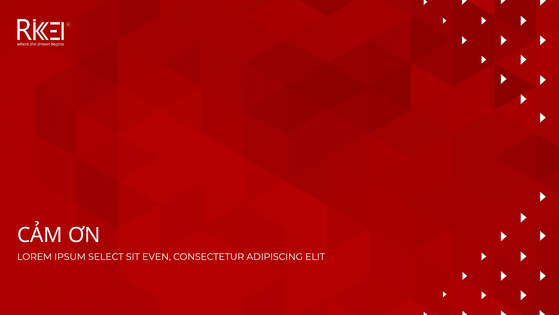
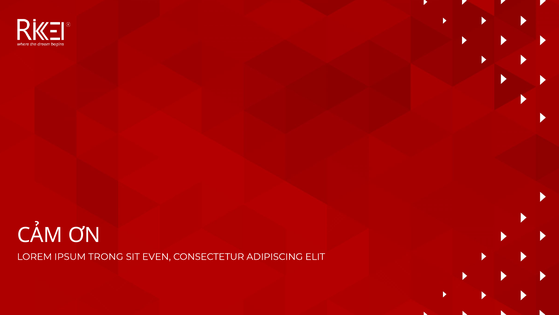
SELECT: SELECT -> TRONG (106, 256)
